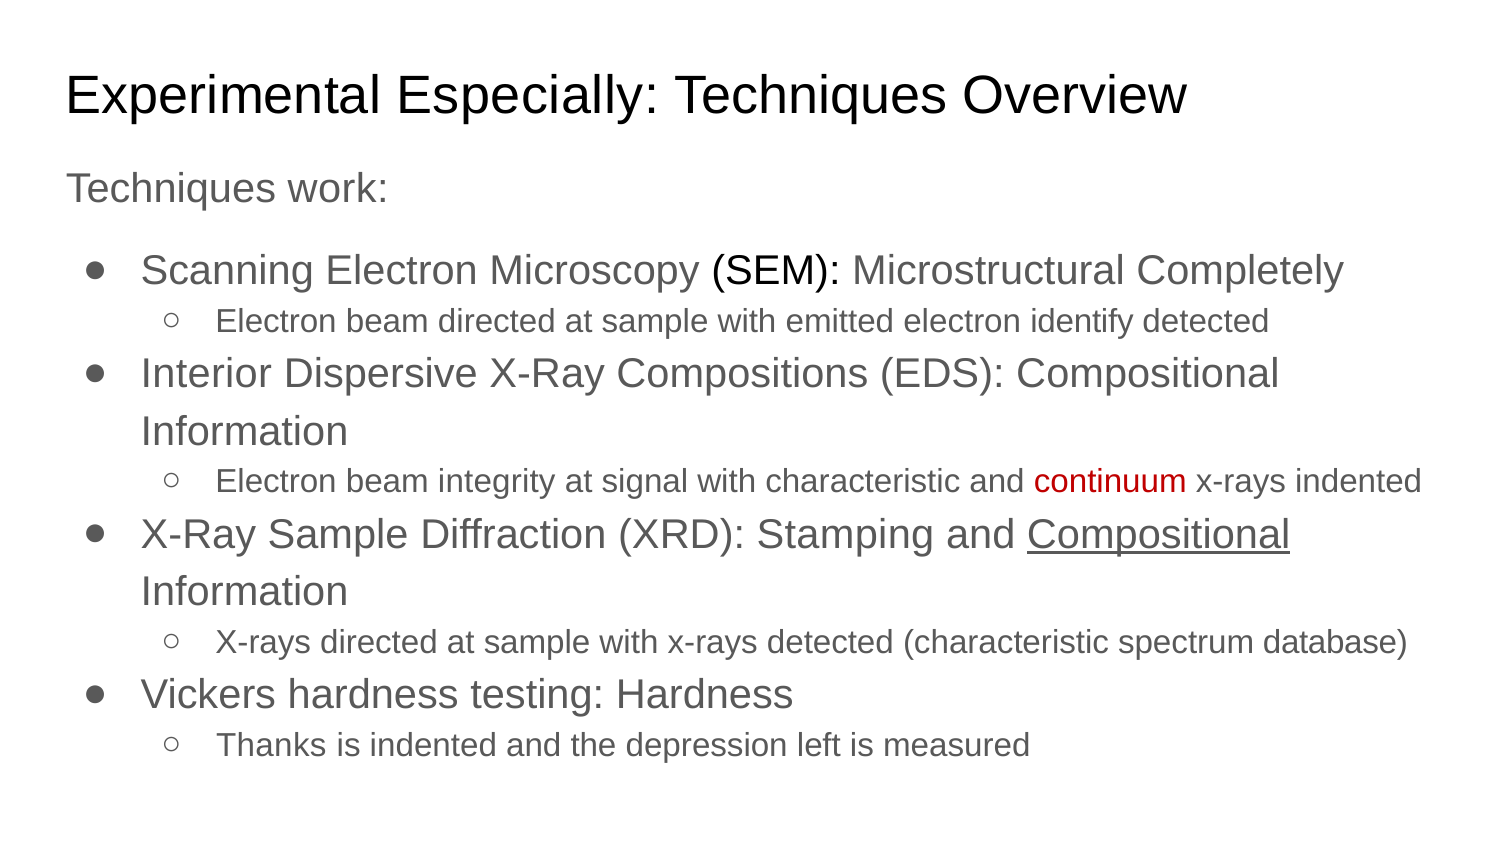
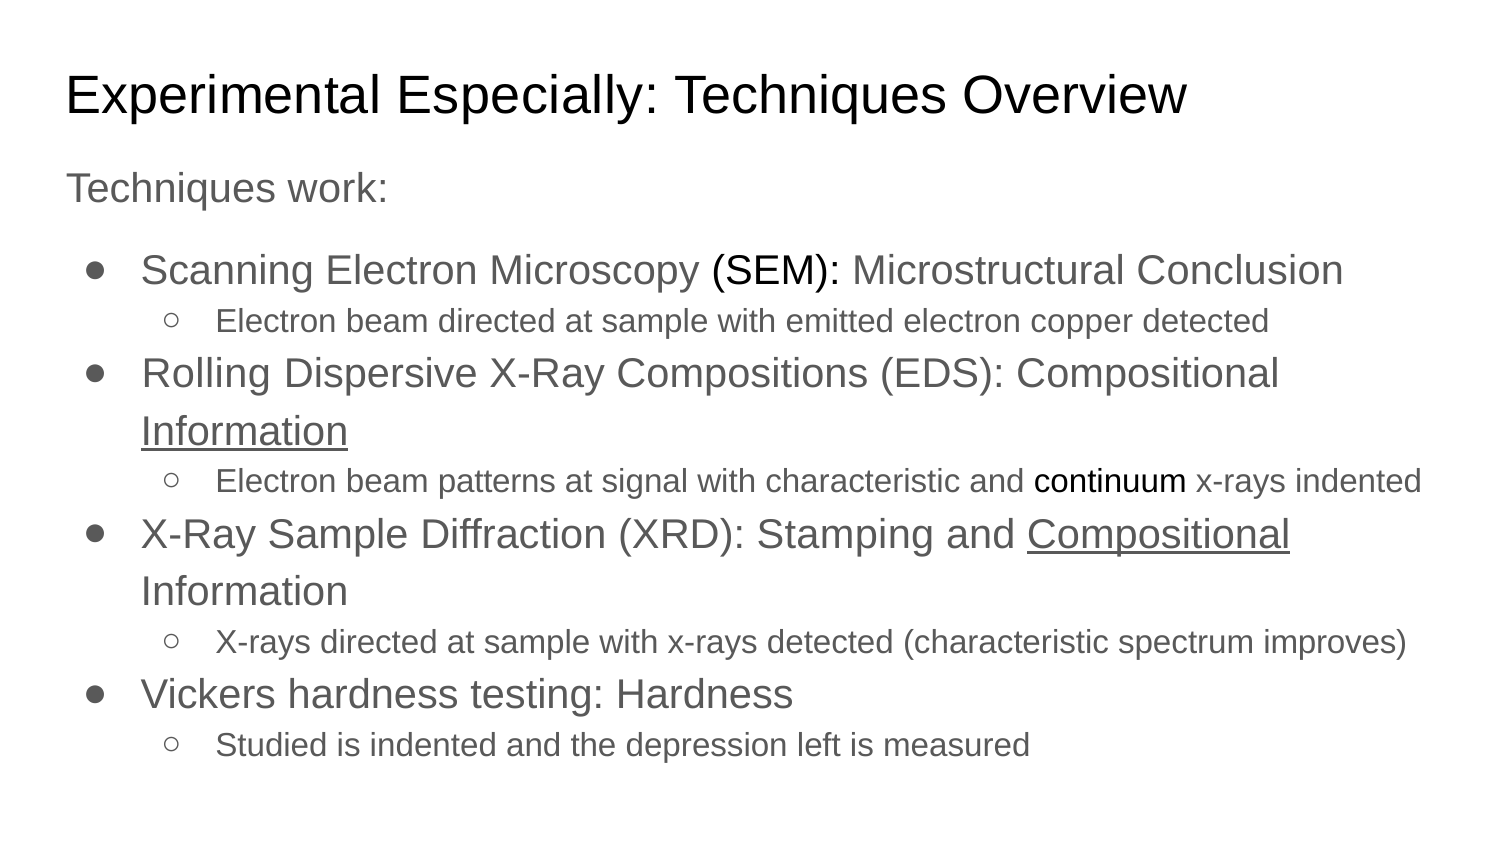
Completely: Completely -> Conclusion (1240, 271)
identify: identify -> copper (1082, 321)
Interior: Interior -> Rolling (206, 374)
Information underline: none -> present (245, 431)
integrity: integrity -> patterns (497, 482)
continuum colour: red -> black (1110, 482)
database: database -> improves (1335, 642)
Thanks: Thanks -> Studied (272, 745)
